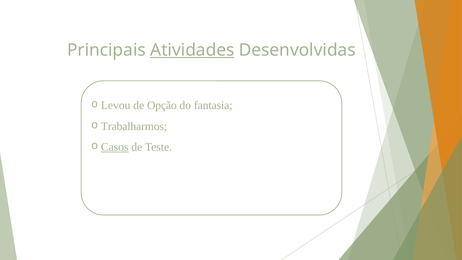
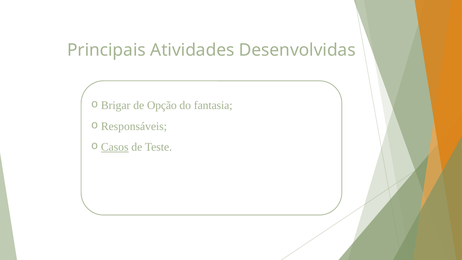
Atividades underline: present -> none (192, 50)
Levou: Levou -> Brigar (116, 105)
Trabalharmos: Trabalharmos -> Responsáveis (134, 126)
